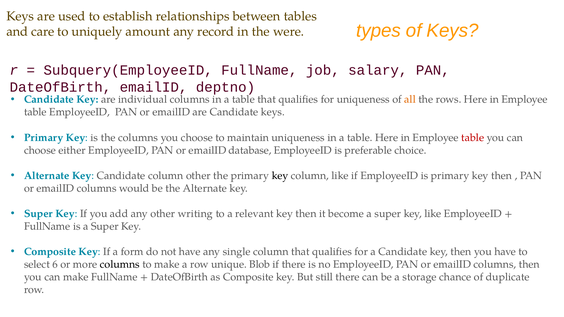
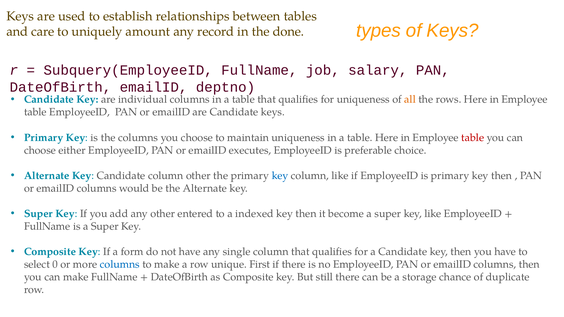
were: were -> done (289, 32)
database: database -> executes (250, 150)
key colour: black -> blue (280, 176)
writing: writing -> entered (195, 214)
relevant: relevant -> indexed (254, 214)
6: 6 -> 0 (55, 265)
columns colour: black -> blue (120, 265)
Blob: Blob -> First (260, 265)
